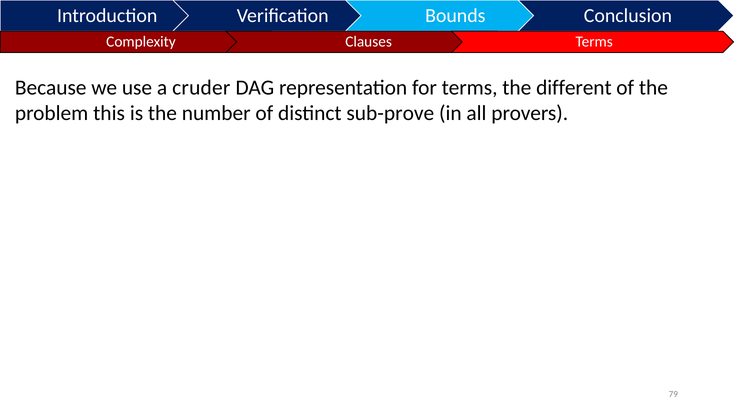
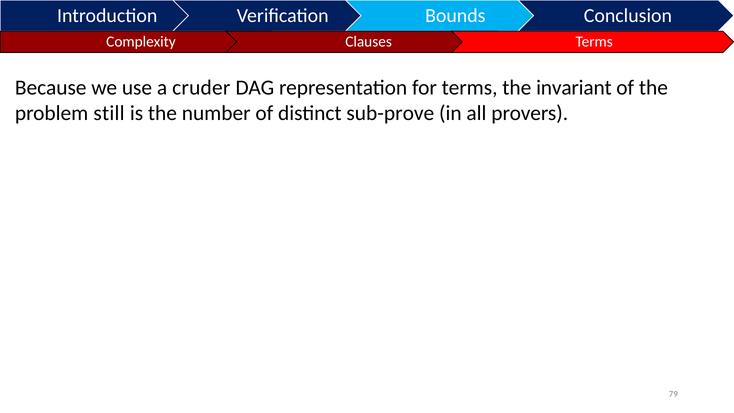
different: different -> invariant (574, 88)
this: this -> still (109, 113)
